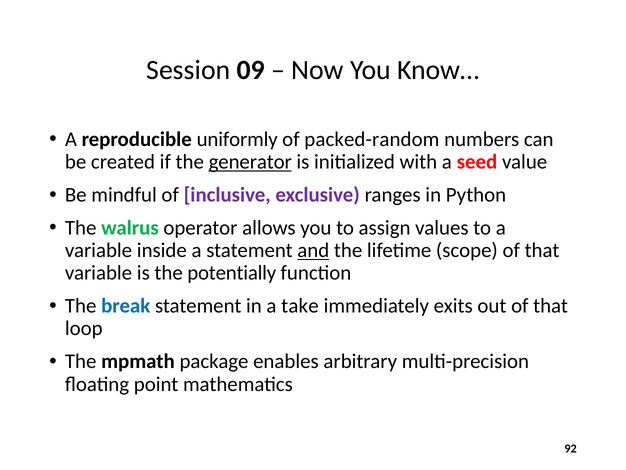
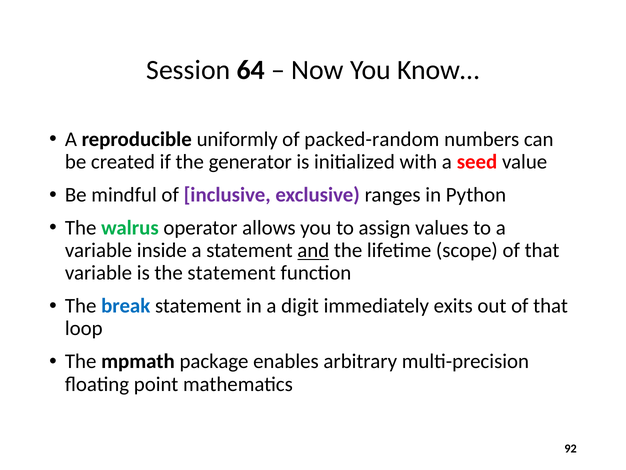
09: 09 -> 64 (251, 70)
generator underline: present -> none (250, 162)
the potentially: potentially -> statement (232, 273)
take: take -> digit (300, 306)
